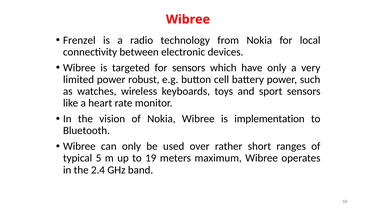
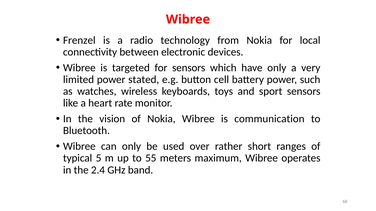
robust: robust -> stated (144, 80)
implementation: implementation -> communication (269, 119)
19: 19 -> 55 (151, 158)
